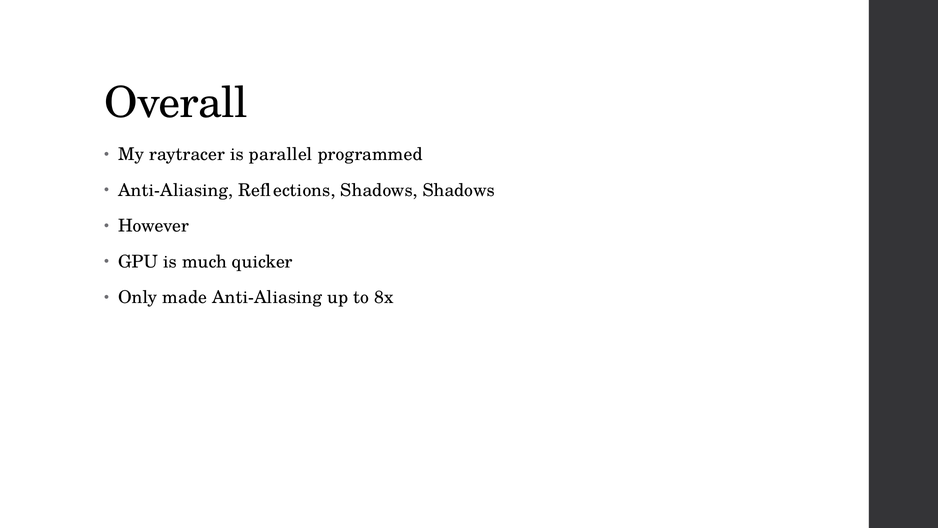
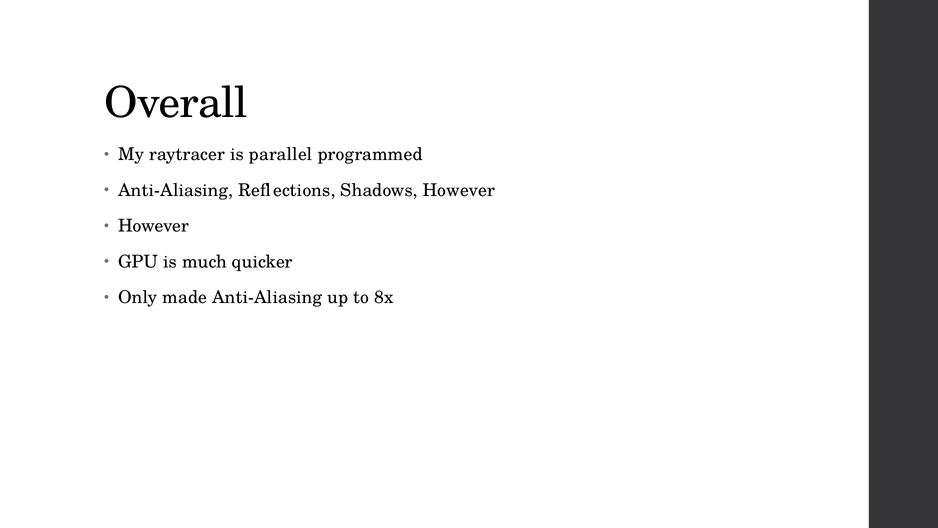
Shadows Shadows: Shadows -> However (459, 190)
